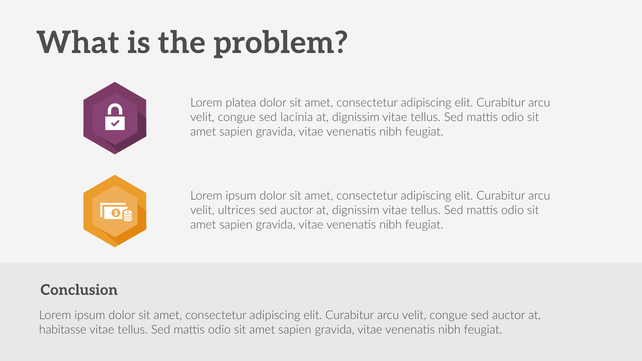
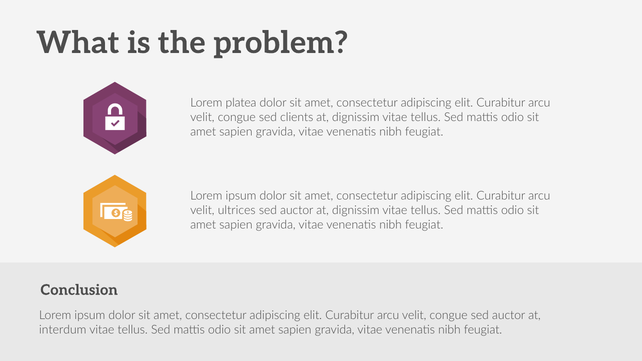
lacinia: lacinia -> clients (297, 117)
habitasse: habitasse -> interdum (63, 330)
